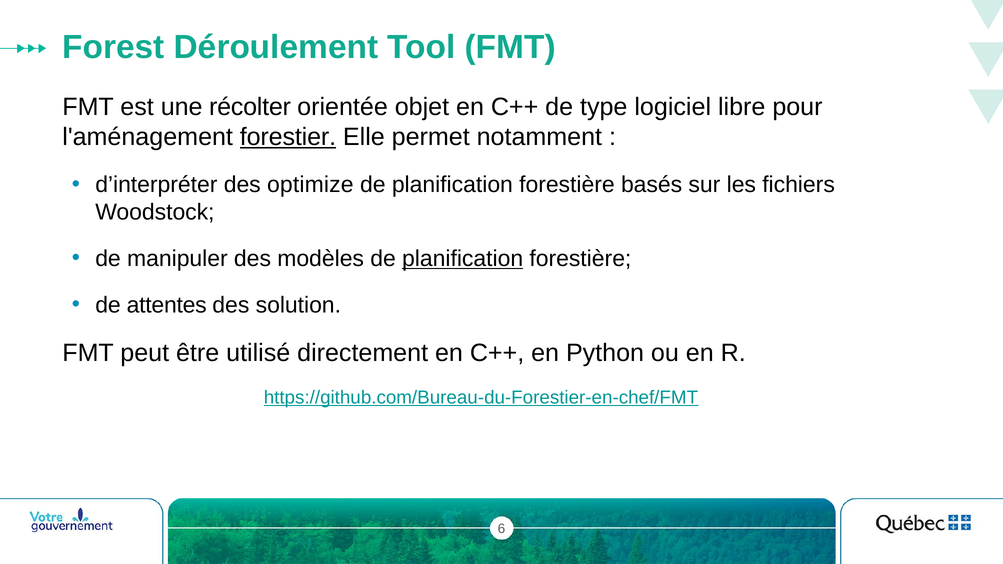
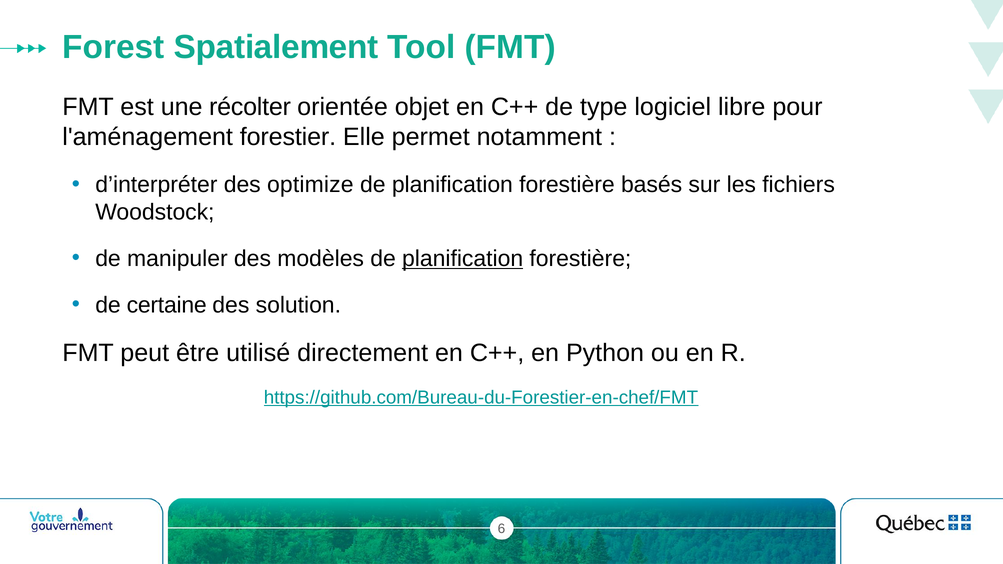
Déroulement: Déroulement -> Spatialement (276, 47)
forestier underline: present -> none (288, 137)
attentes: attentes -> certaine (167, 305)
